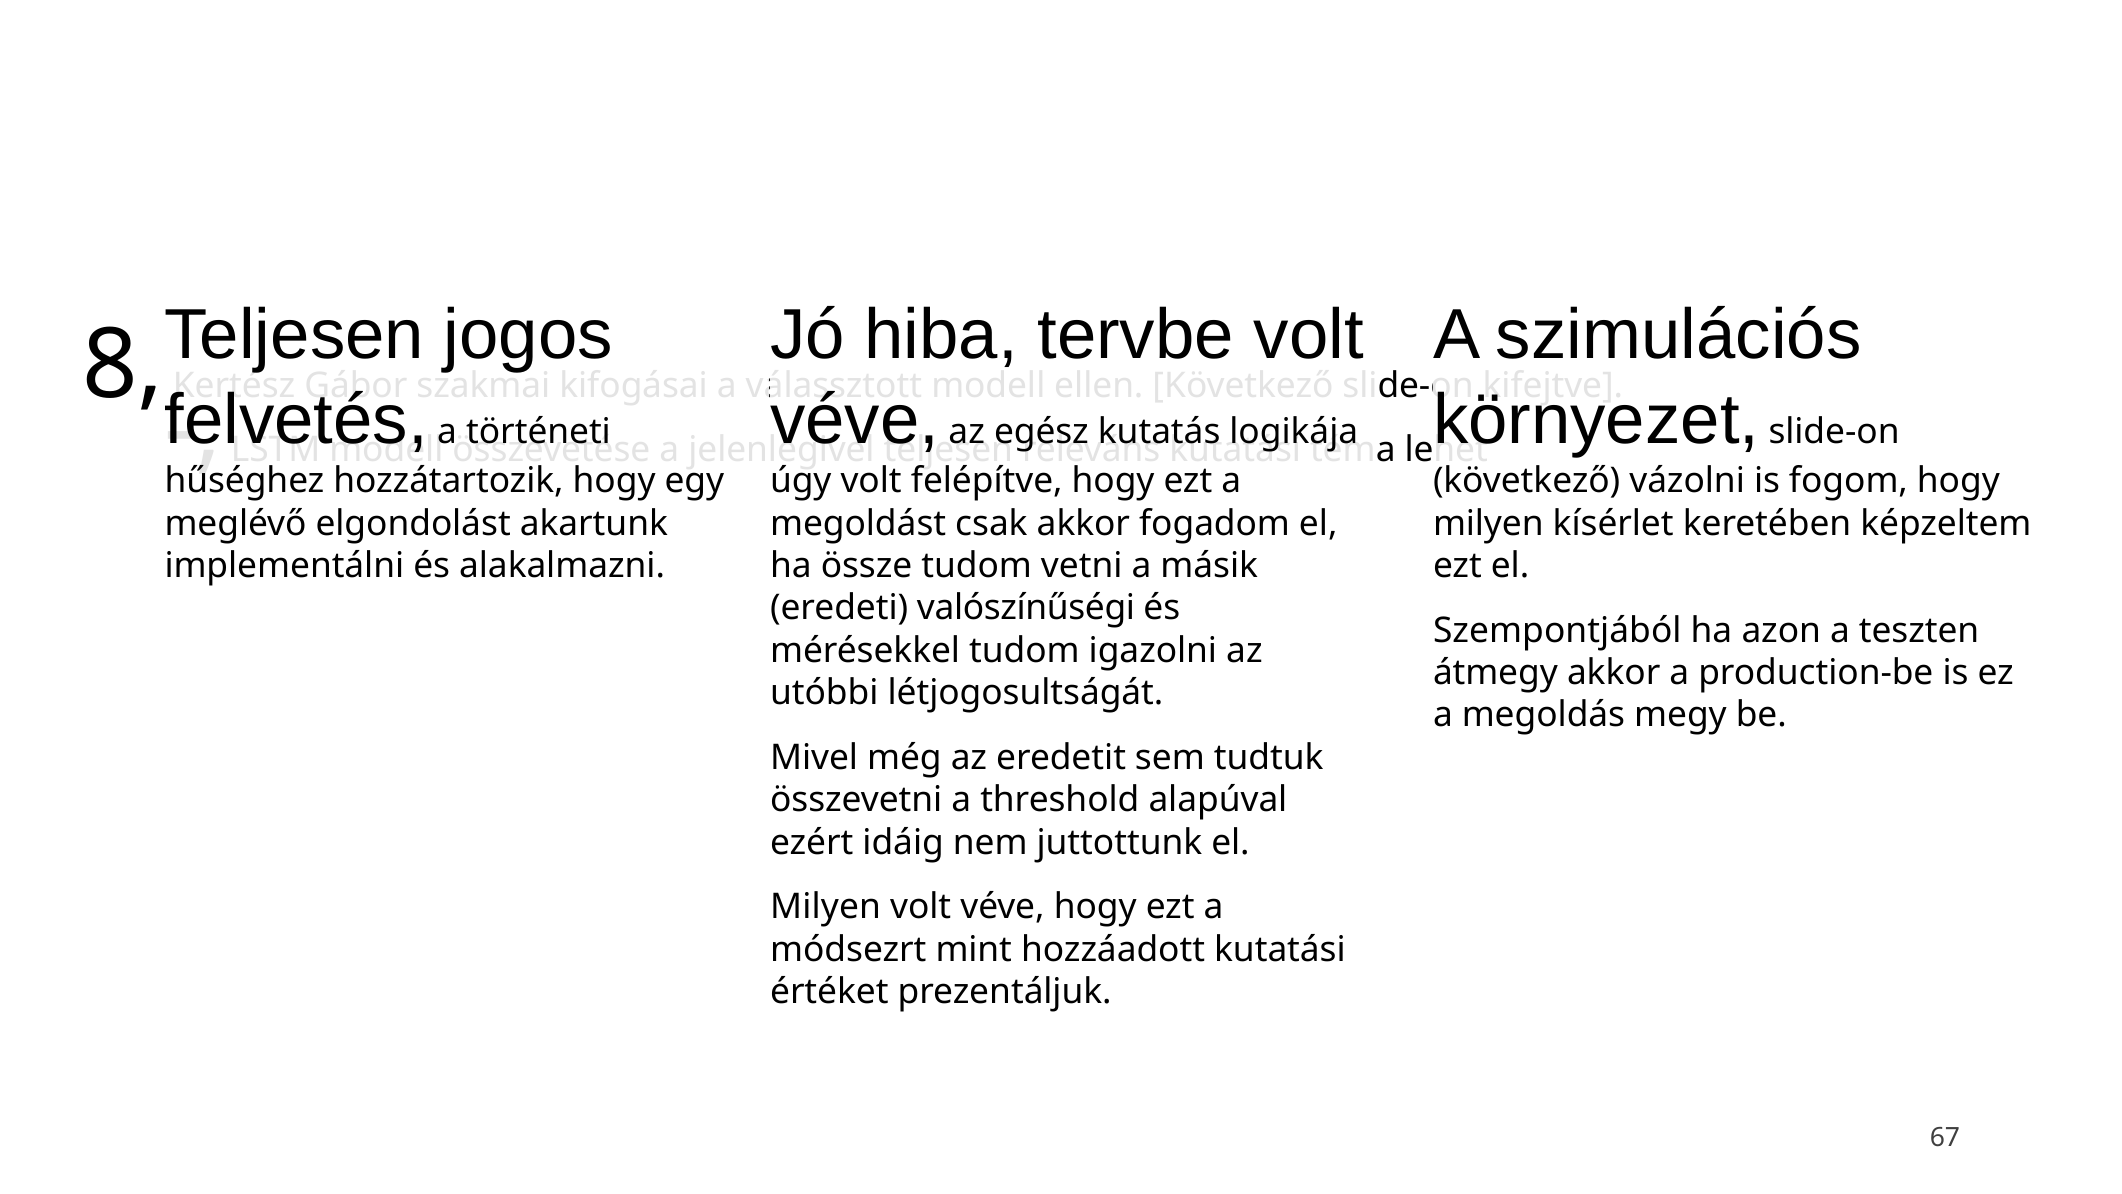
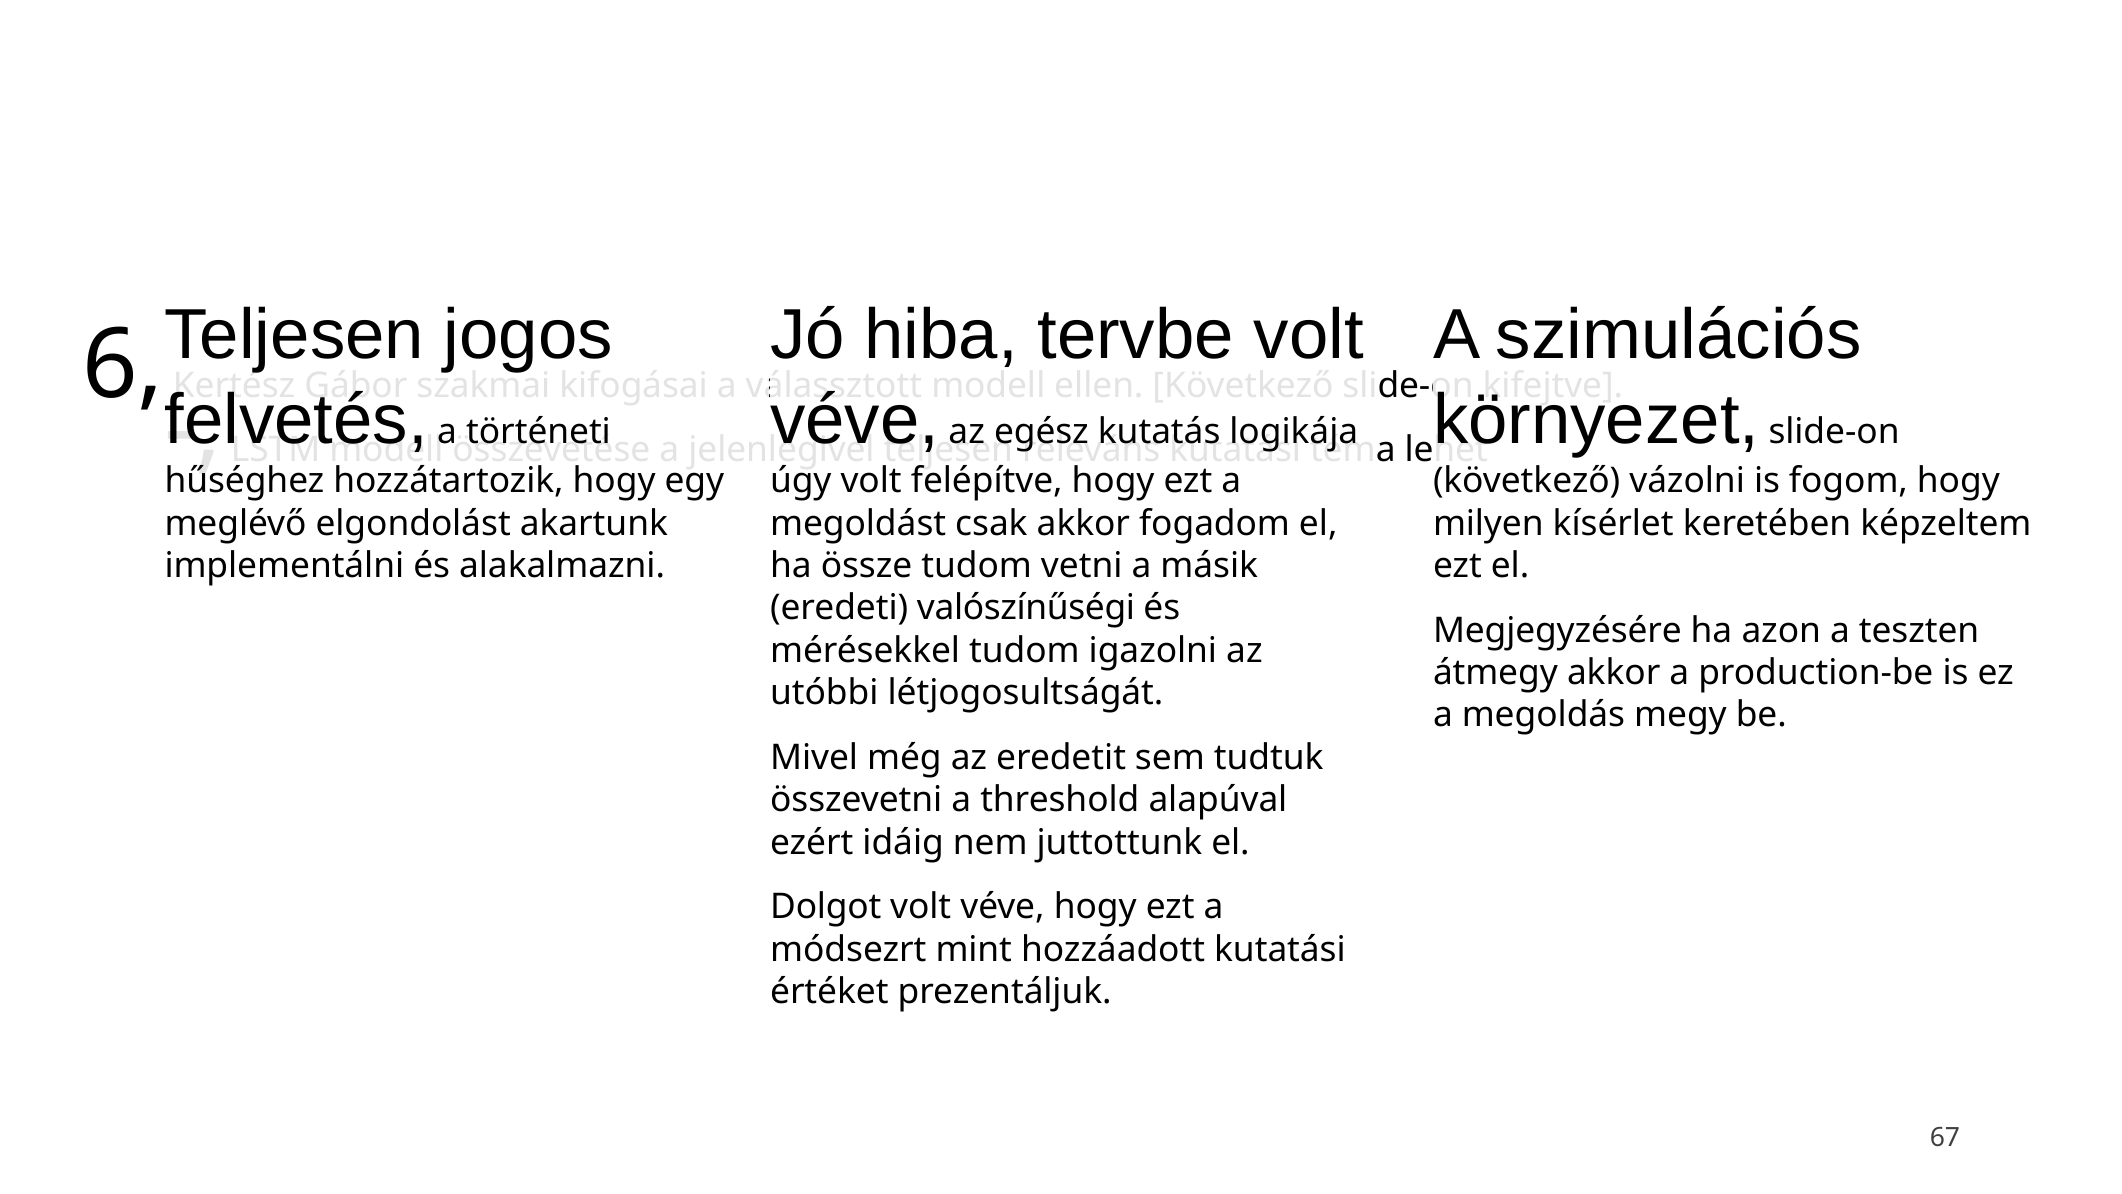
8: 8 -> 6 (123, 365)
Szempontjából: Szempontjából -> Megjegyzésére (1557, 630)
Milyen: Milyen -> Dolgot (826, 907)
